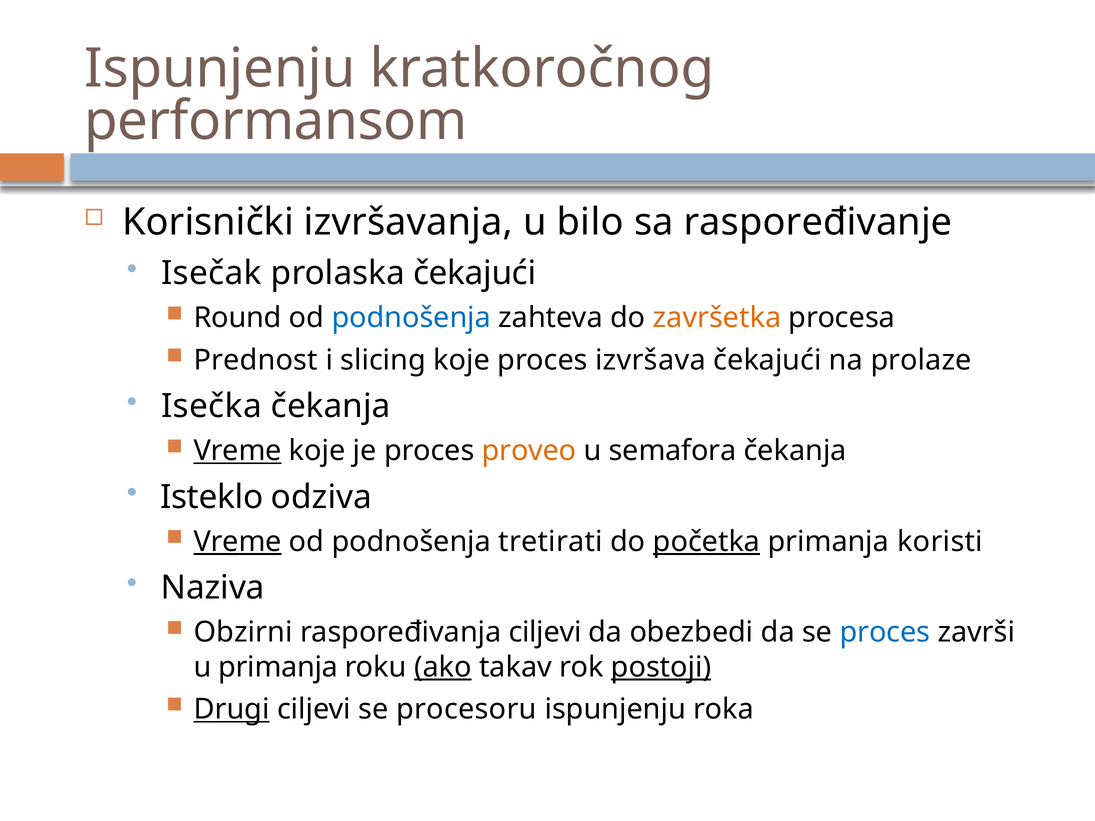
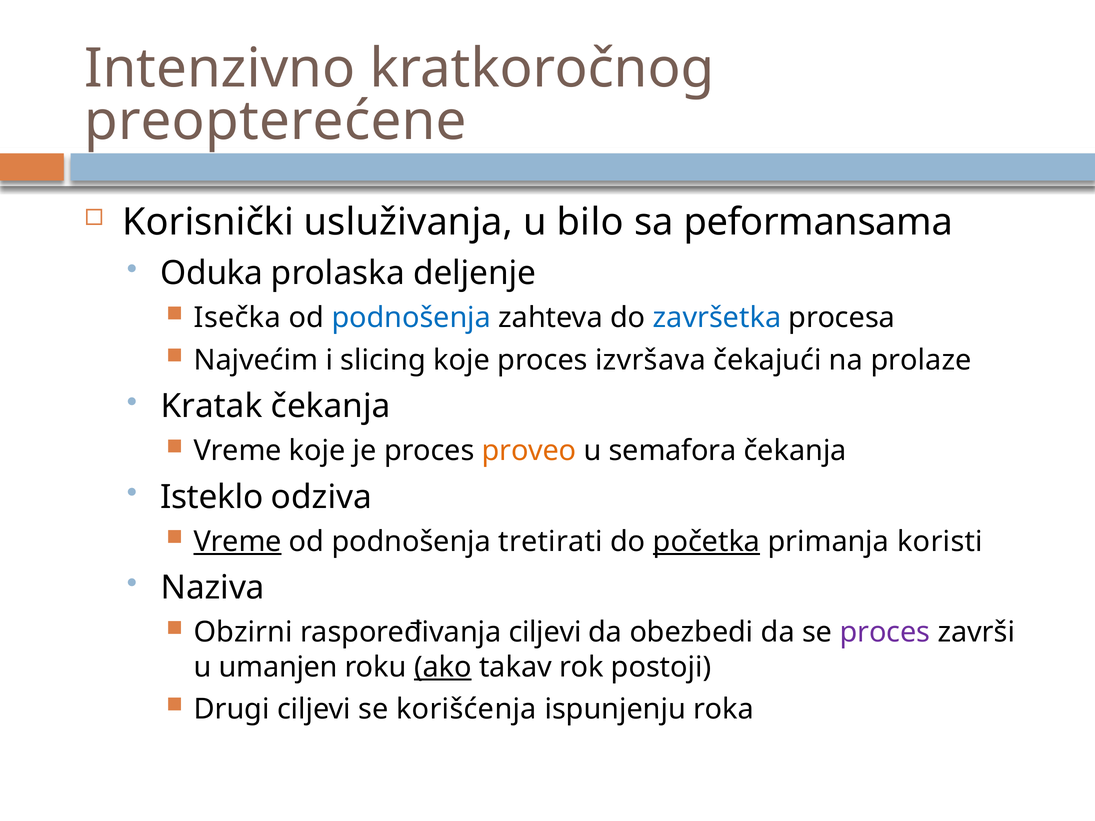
Ispunjenju: Ispunjenju -> Intenzivno (220, 69)
performansom: performansom -> preopterećene (275, 121)
izvršavanja: izvršavanja -> usluživanja (408, 222)
raspoređivanje: raspoređivanje -> peformansama (818, 222)
Isečak: Isečak -> Oduka (212, 273)
prolaska čekajući: čekajući -> deljenje (475, 273)
Round: Round -> Isečka (237, 318)
završetka colour: orange -> blue (717, 318)
Prednost: Prednost -> Najvećim (256, 360)
Isečka: Isečka -> Kratak (212, 406)
Vreme underline: present -> none (238, 451)
proces colour: blue -> purple (885, 633)
u primanja: primanja -> umanjen (278, 667)
postoji underline: present -> none (661, 667)
Drugi underline: present -> none (232, 709)
procesoru: procesoru -> korišćenja (466, 709)
